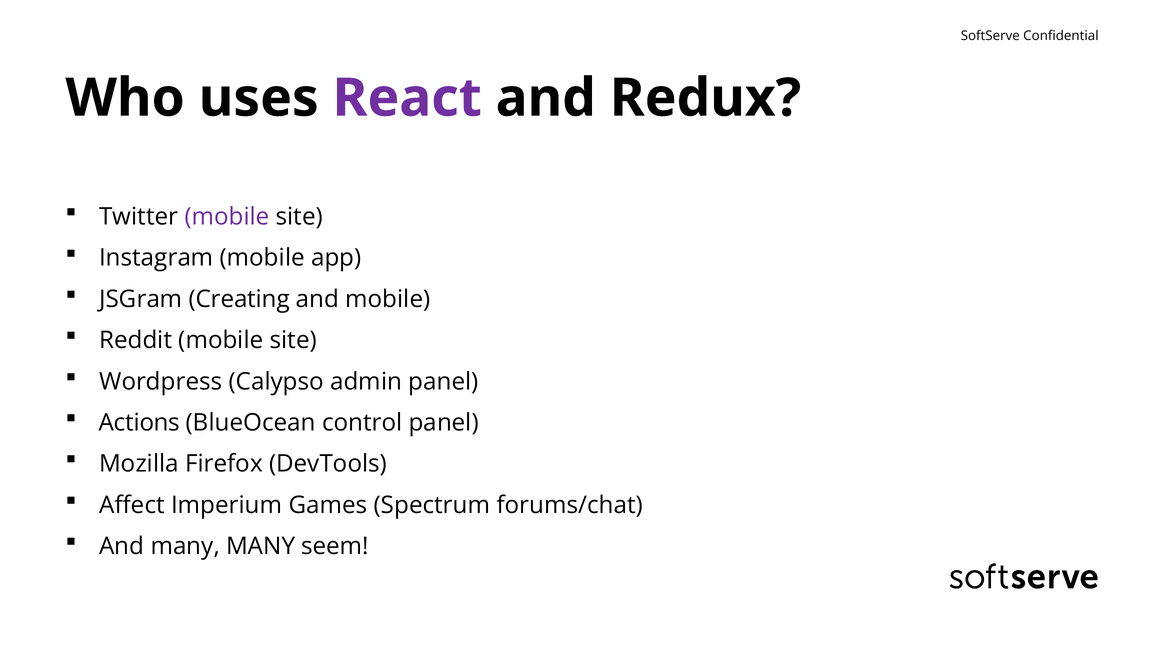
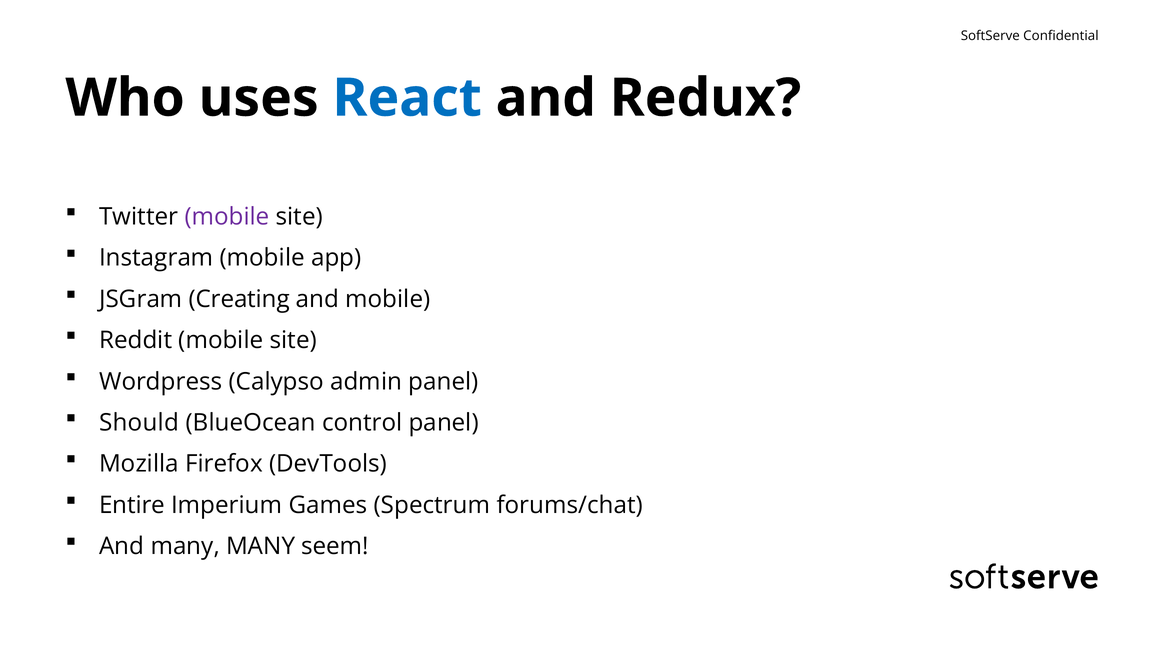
React colour: purple -> blue (407, 98)
Actions: Actions -> Should (139, 423)
Affect: Affect -> Entire (132, 505)
